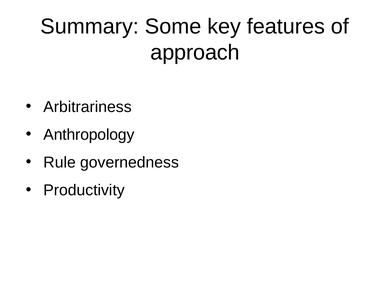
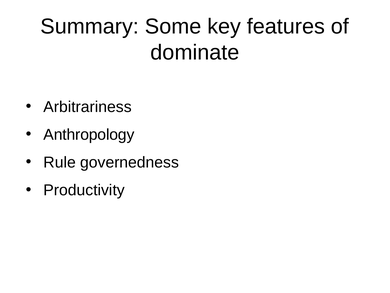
approach: approach -> dominate (195, 52)
